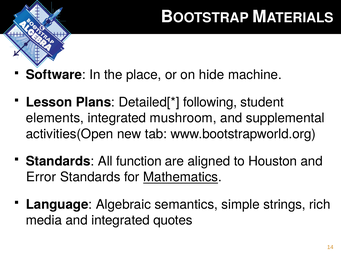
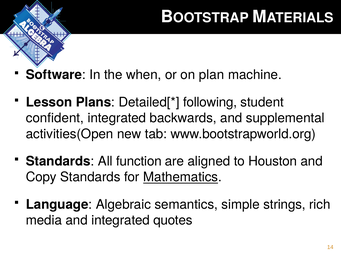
place: place -> when (144, 75)
hide: hide -> plan (212, 75)
elements: elements -> confident (55, 118)
mushroom: mushroom -> backwards (183, 118)
Error: Error -> Copy (41, 177)
